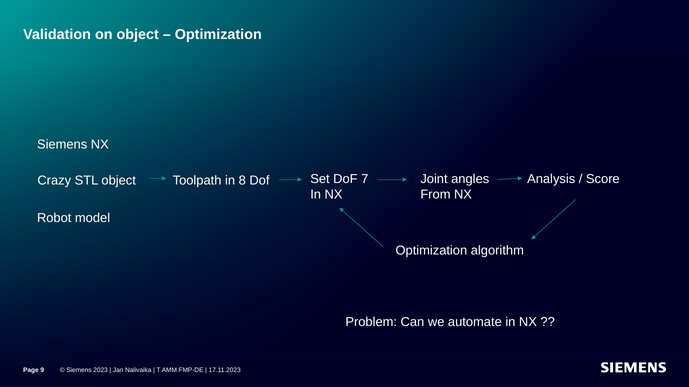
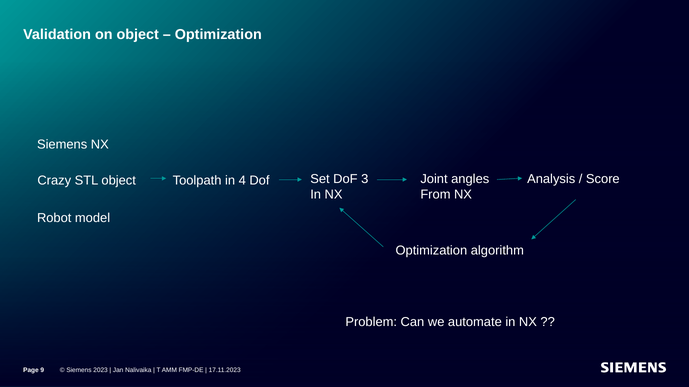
8: 8 -> 4 (242, 181)
7: 7 -> 3 (365, 179)
